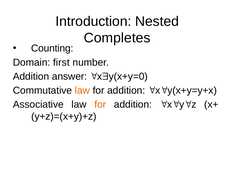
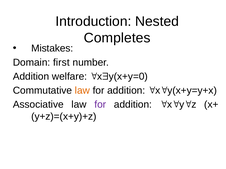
Counting: Counting -> Mistakes (52, 48)
answer: answer -> welfare (70, 77)
for colour: orange -> purple (100, 105)
